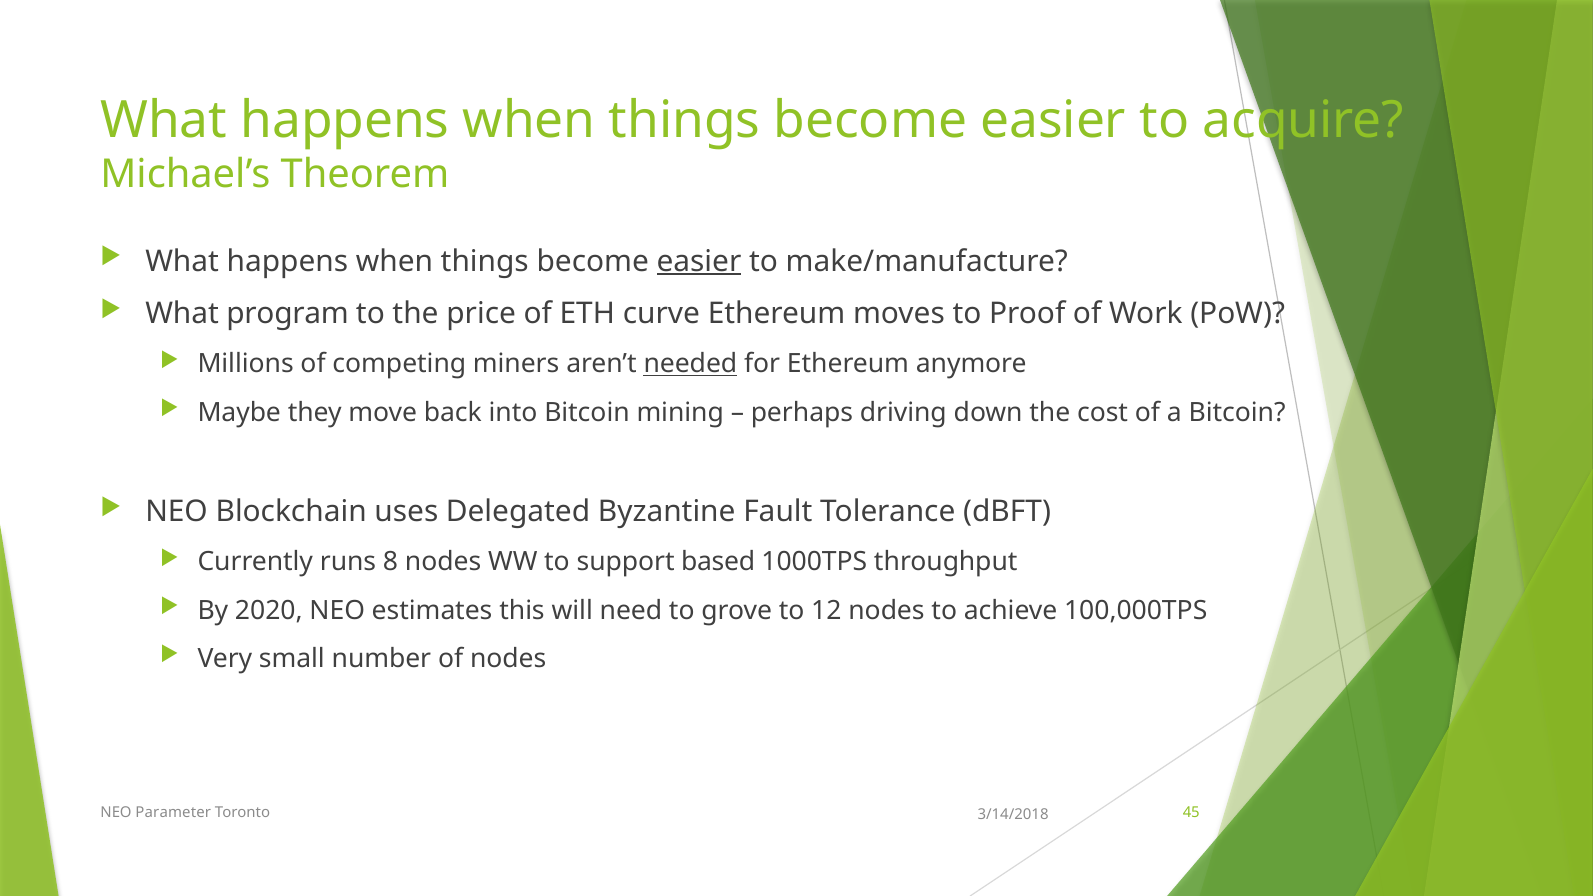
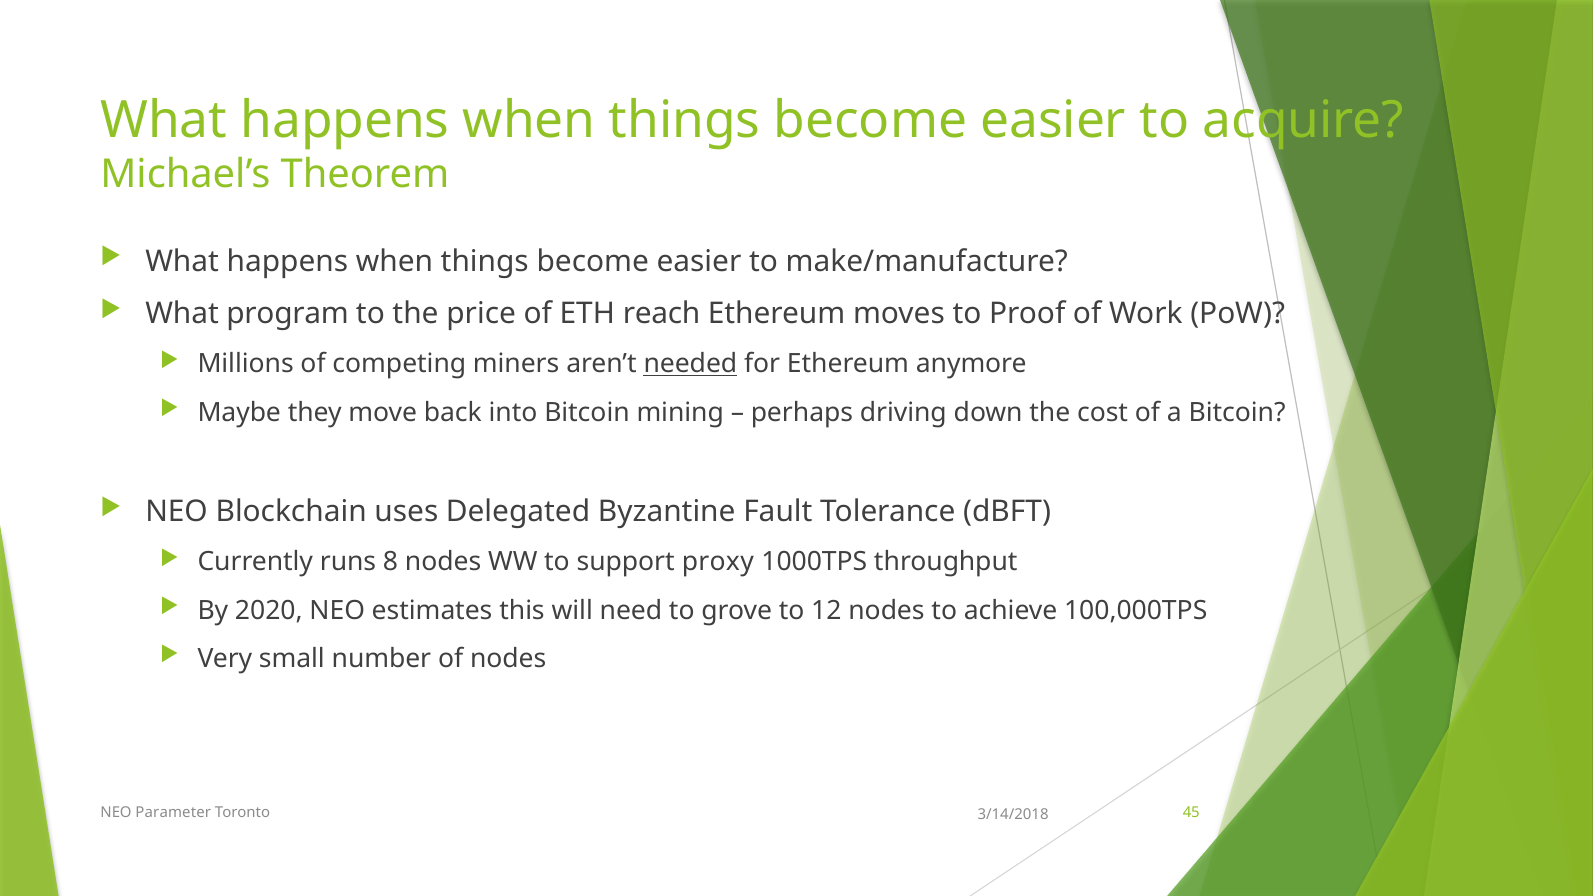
easier underline: present -> none (699, 261)
curve: curve -> reach (662, 314)
based: based -> proxy (718, 562)
